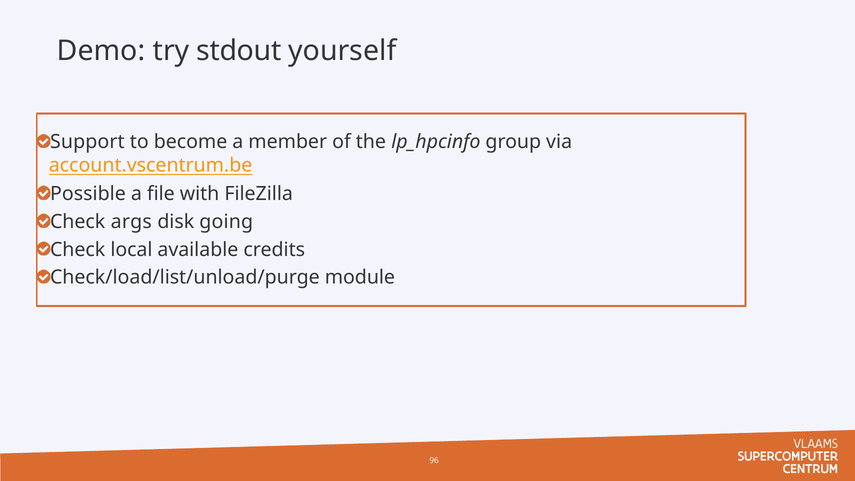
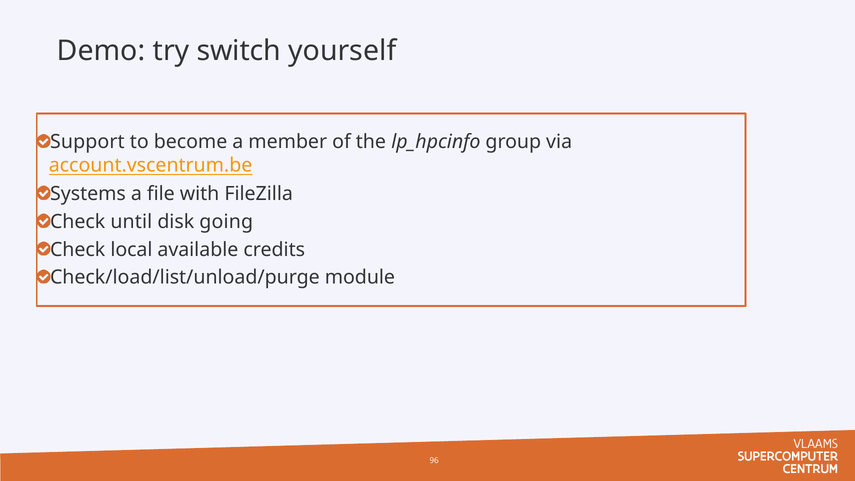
stdout: stdout -> switch (239, 51)
Possible: Possible -> Systems (88, 194)
args: args -> until (131, 222)
